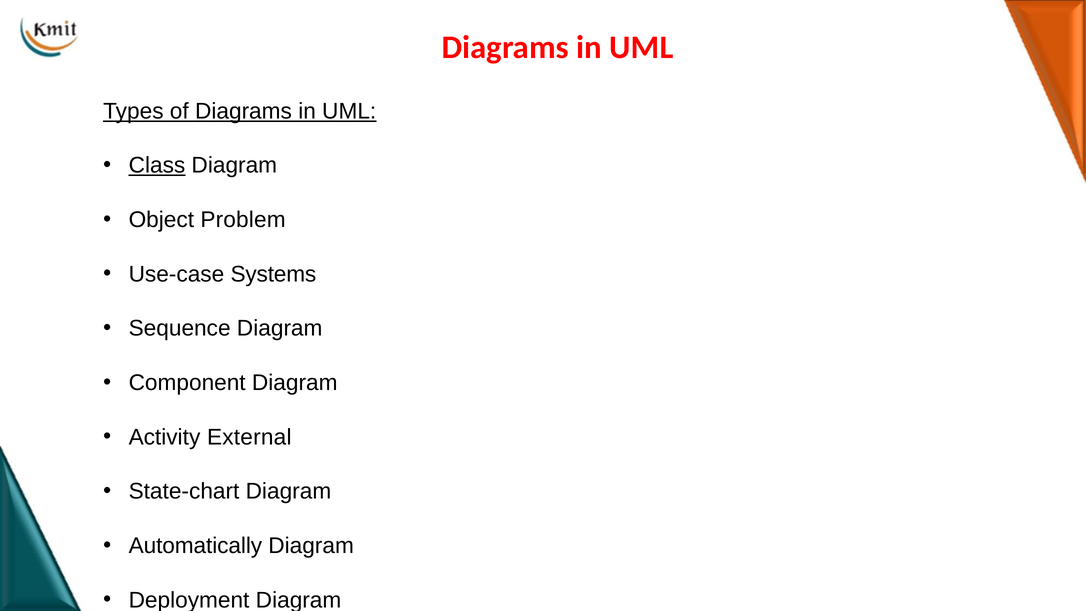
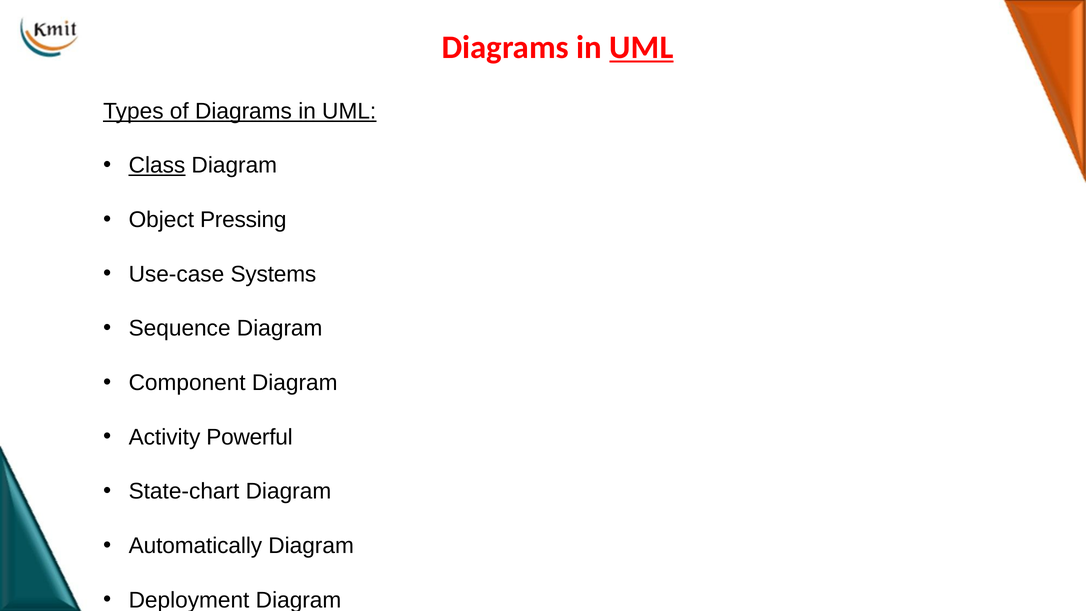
UML underline: none -> present (641, 48)
Problem: Problem -> Pressing (243, 220)
External: External -> Powerful (250, 437)
